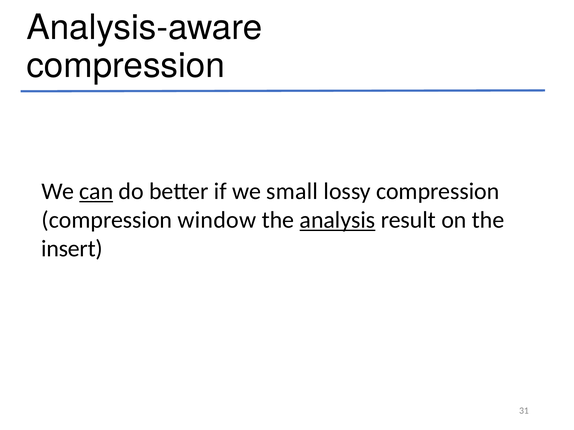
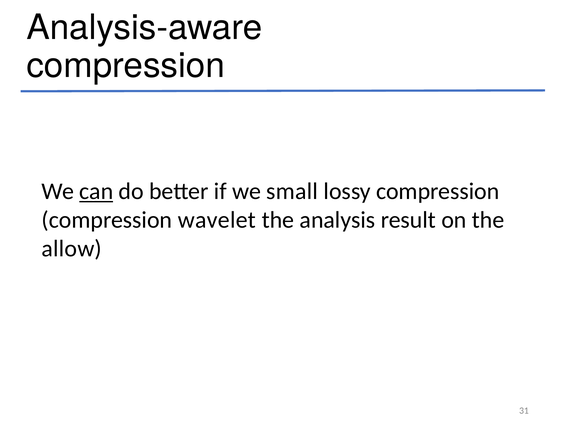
window: window -> wavelet (217, 220)
analysis underline: present -> none (337, 220)
insert: insert -> allow (72, 249)
